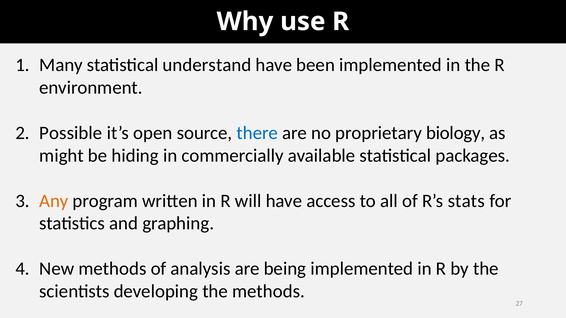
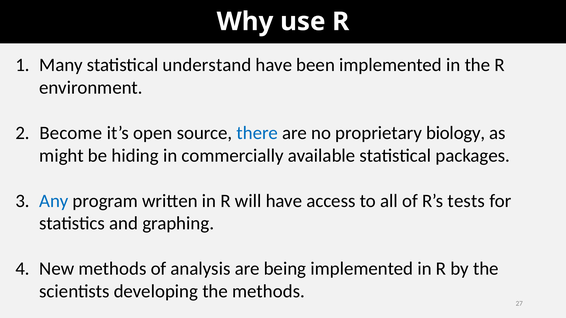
Possible: Possible -> Become (71, 133)
Any colour: orange -> blue (54, 201)
stats: stats -> tests (466, 201)
